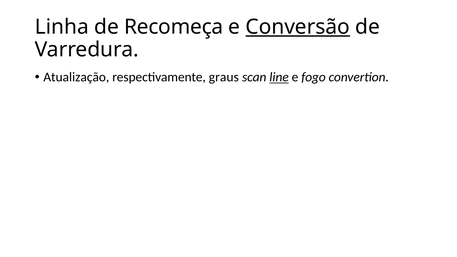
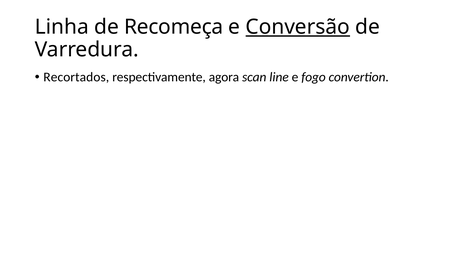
Atualização: Atualização -> Recortados (76, 77)
graus: graus -> agora (224, 77)
line underline: present -> none (279, 77)
